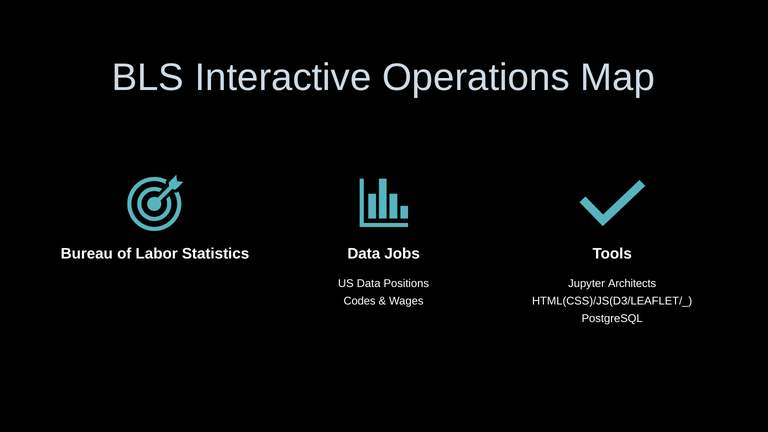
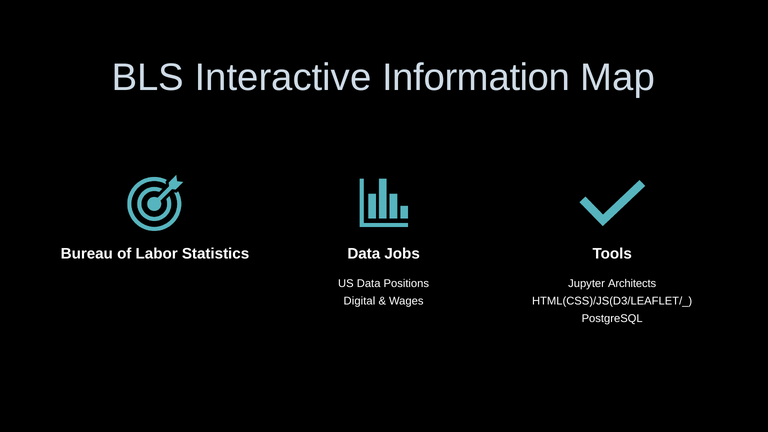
Operations: Operations -> Information (476, 78)
Codes: Codes -> Digital (359, 301)
